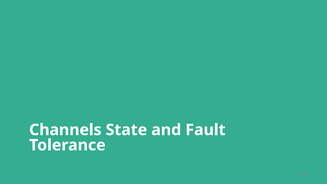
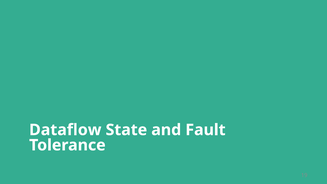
Channels: Channels -> Dataflow (65, 130)
